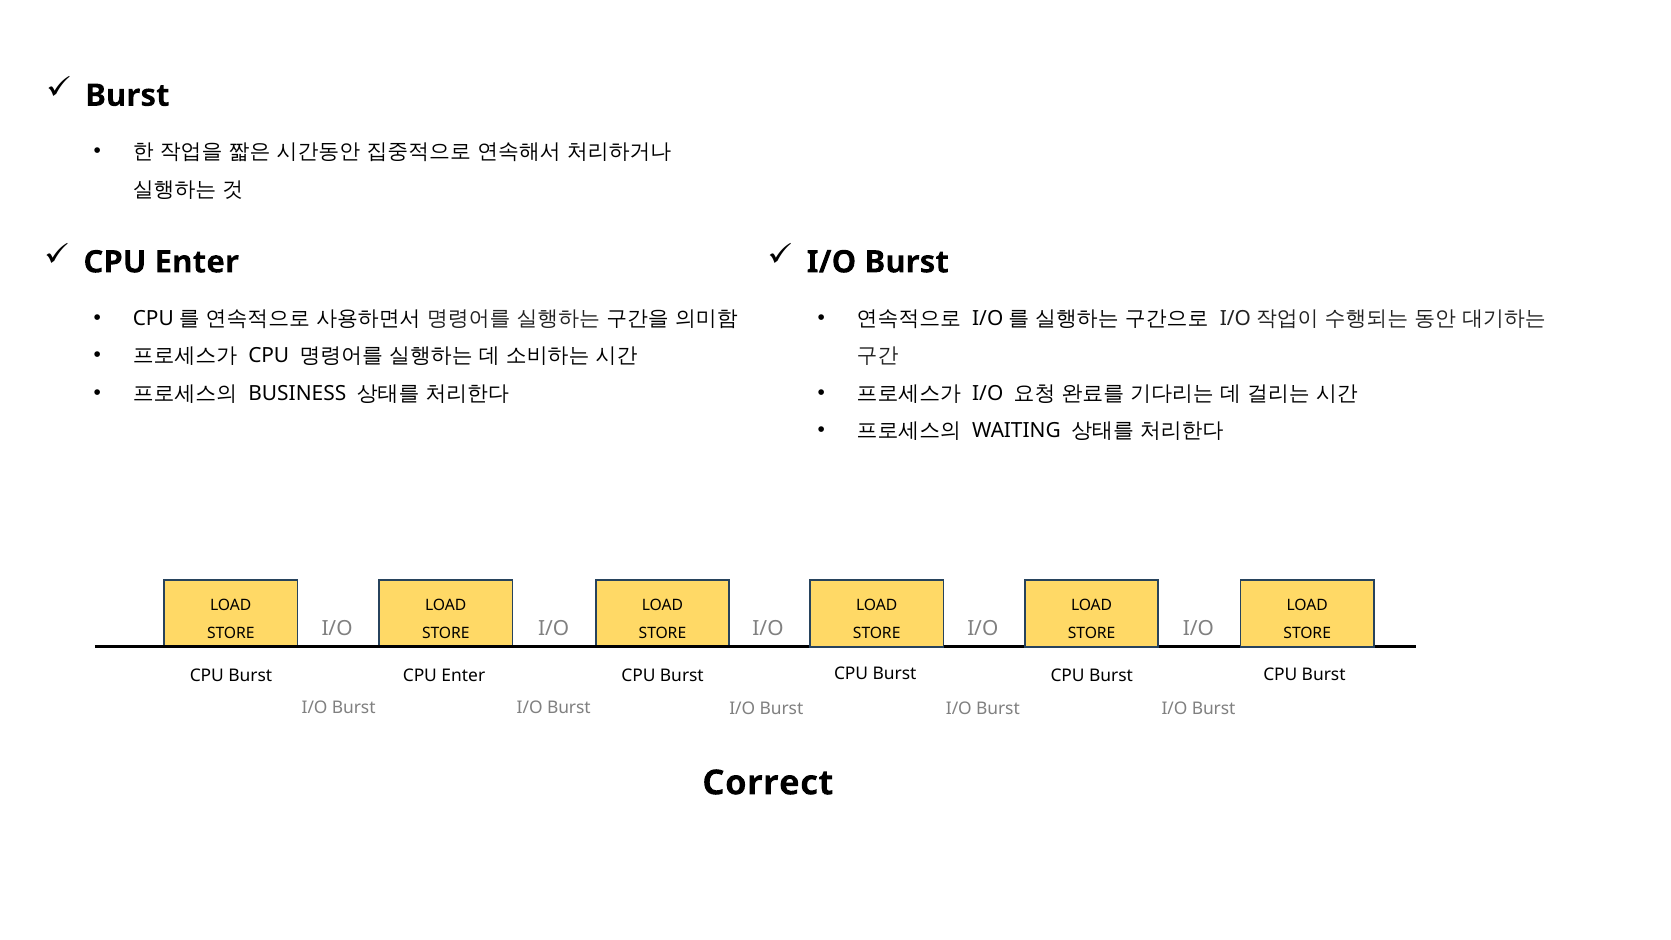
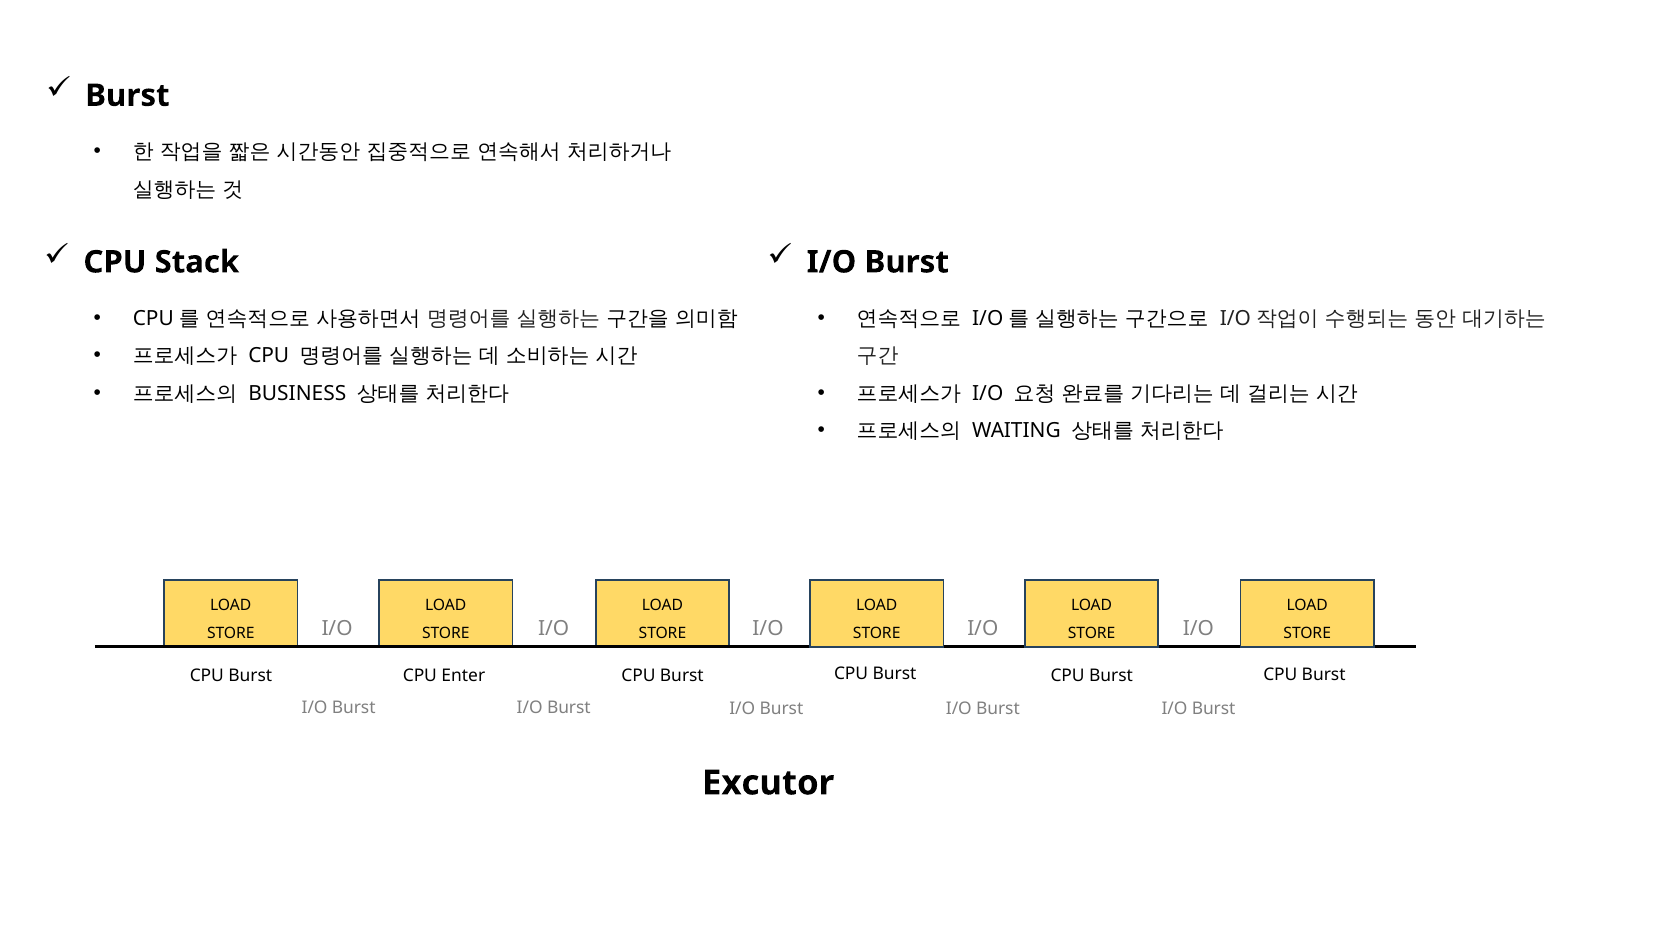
Enter: Enter -> Stack (197, 262)
Correct: Correct -> Excutor (768, 783)
